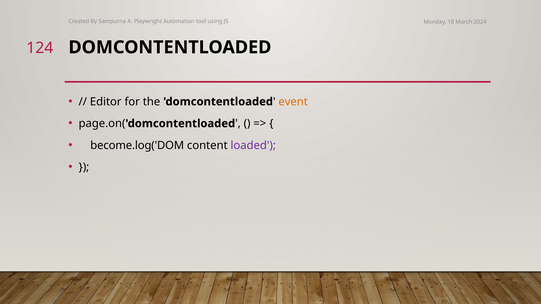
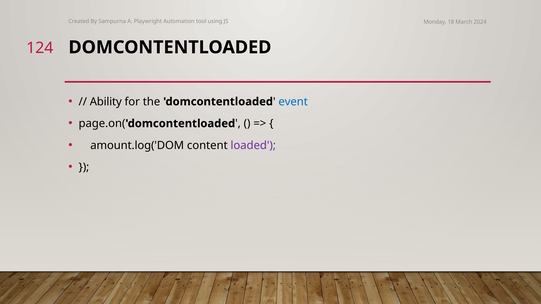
Editor: Editor -> Ability (106, 102)
event colour: orange -> blue (293, 102)
become.log('DOM: become.log('DOM -> amount.log('DOM (137, 146)
